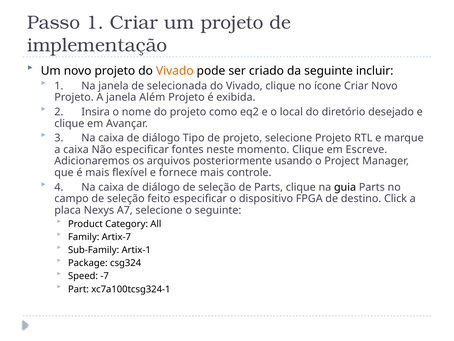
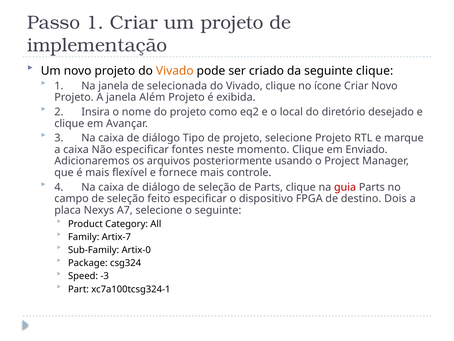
seguinte incluir: incluir -> clique (375, 71)
Escreve: Escreve -> Enviado (366, 149)
guia colour: black -> red (345, 187)
Click: Click -> Dois (395, 198)
Artix-1: Artix-1 -> Artix-0 (136, 250)
-7: -7 -> -3 (105, 276)
